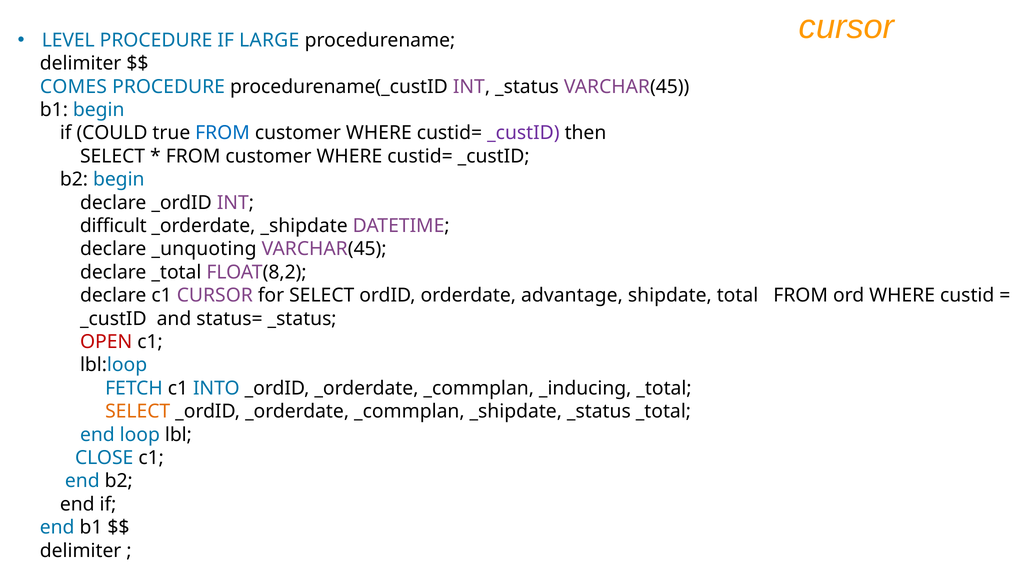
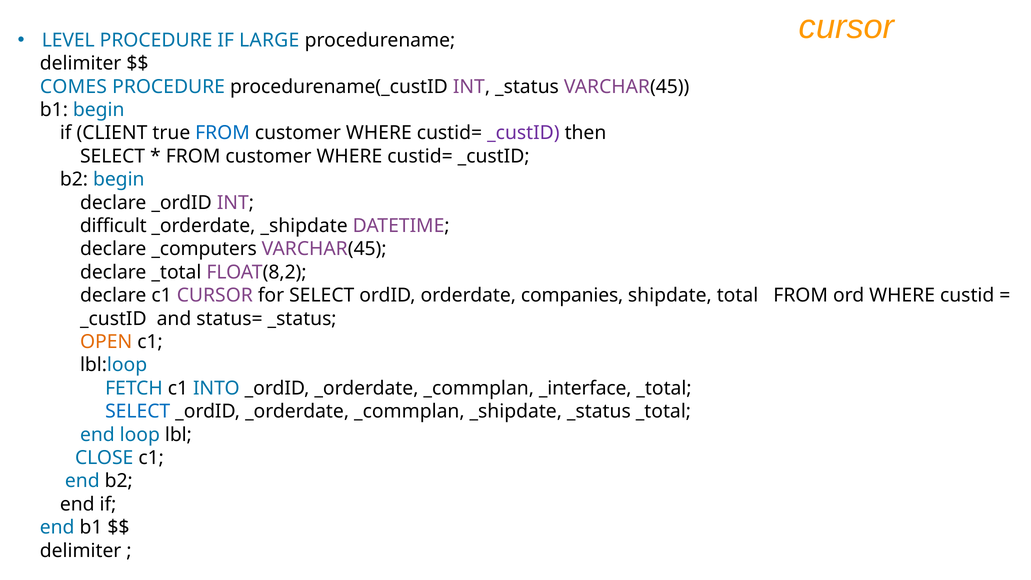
COULD: COULD -> CLIENT (112, 133)
_unquoting: _unquoting -> _computers (204, 249)
advantage: advantage -> companies (572, 295)
OPEN colour: red -> orange (106, 342)
_inducing: _inducing -> _interface (585, 388)
SELECT colour: orange -> blue (138, 411)
